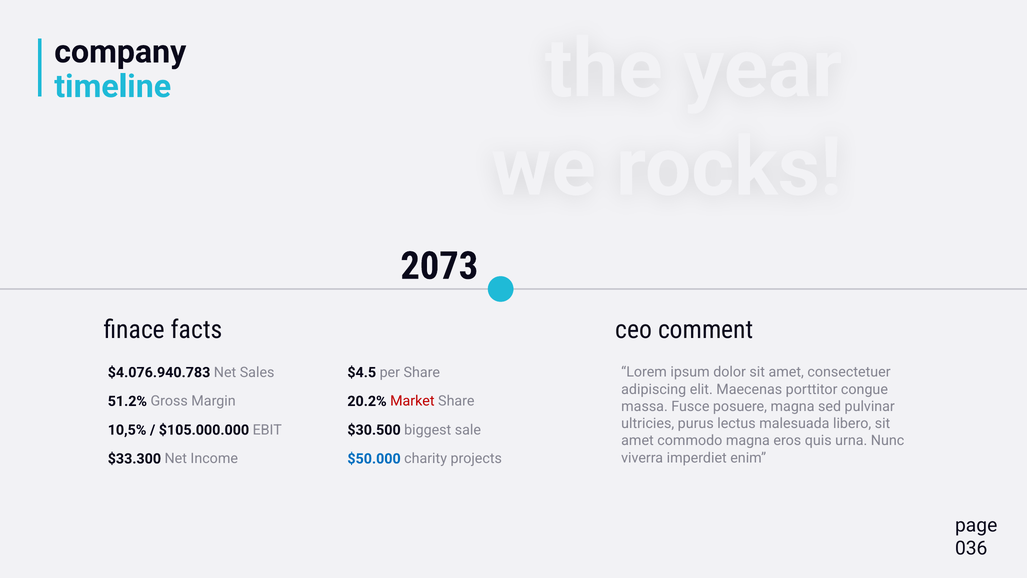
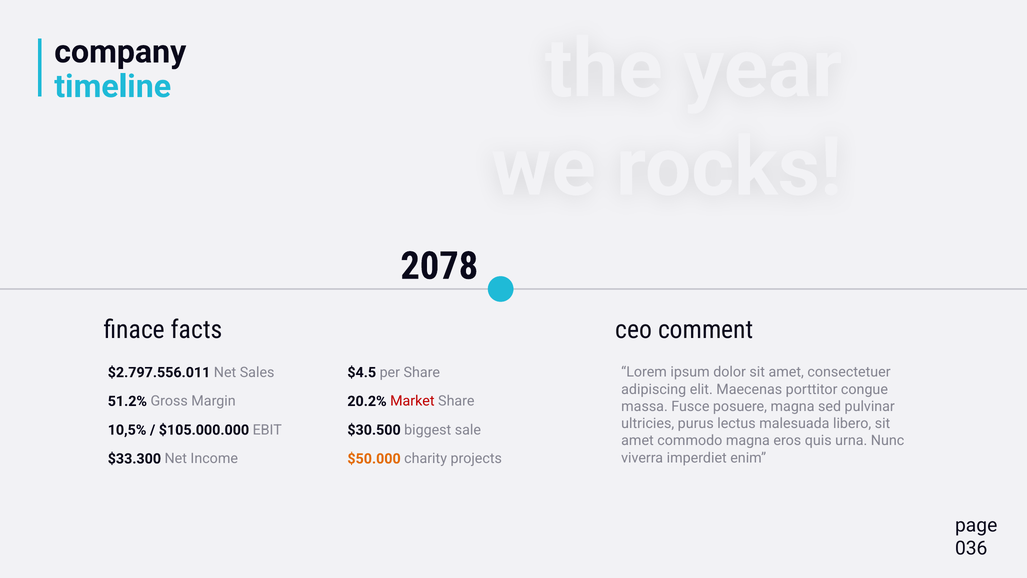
2073: 2073 -> 2078 (439, 266)
$4.076.940.783: $4.076.940.783 -> $2.797.556.011 (159, 372)
$50.000 colour: blue -> orange (374, 459)
